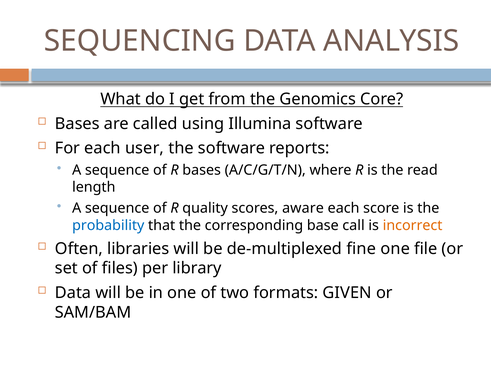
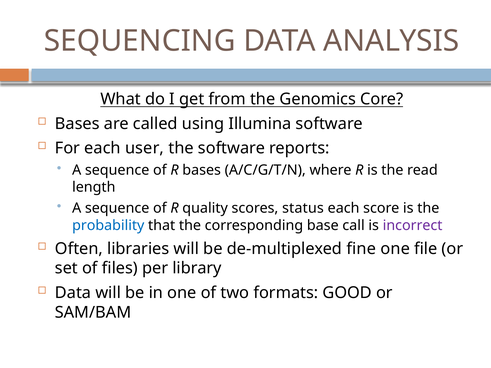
aware: aware -> status (303, 208)
incorrect colour: orange -> purple (413, 225)
GIVEN: GIVEN -> GOOD (347, 293)
